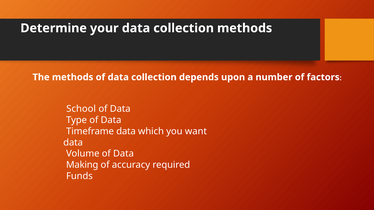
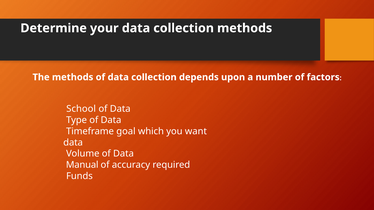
Timeframe data: data -> goal (126, 131)
Making: Making -> Manual (82, 165)
